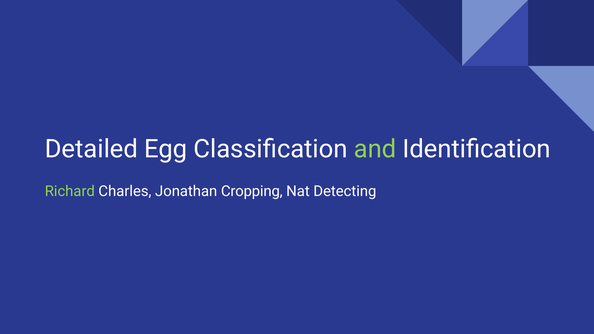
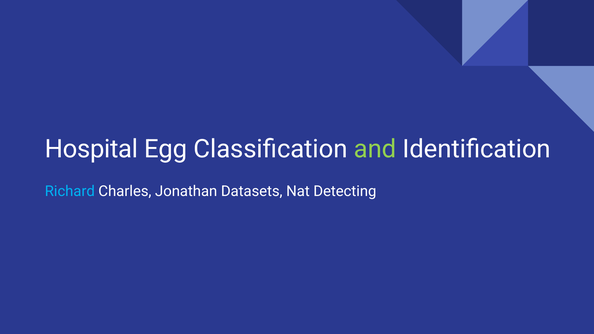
Detailed: Detailed -> Hospital (91, 149)
Richard colour: light green -> light blue (70, 191)
Cropping: Cropping -> Datasets (252, 191)
